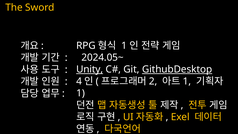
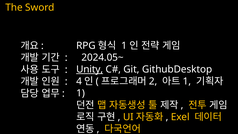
GithubDesktop underline: present -> none (177, 69)
